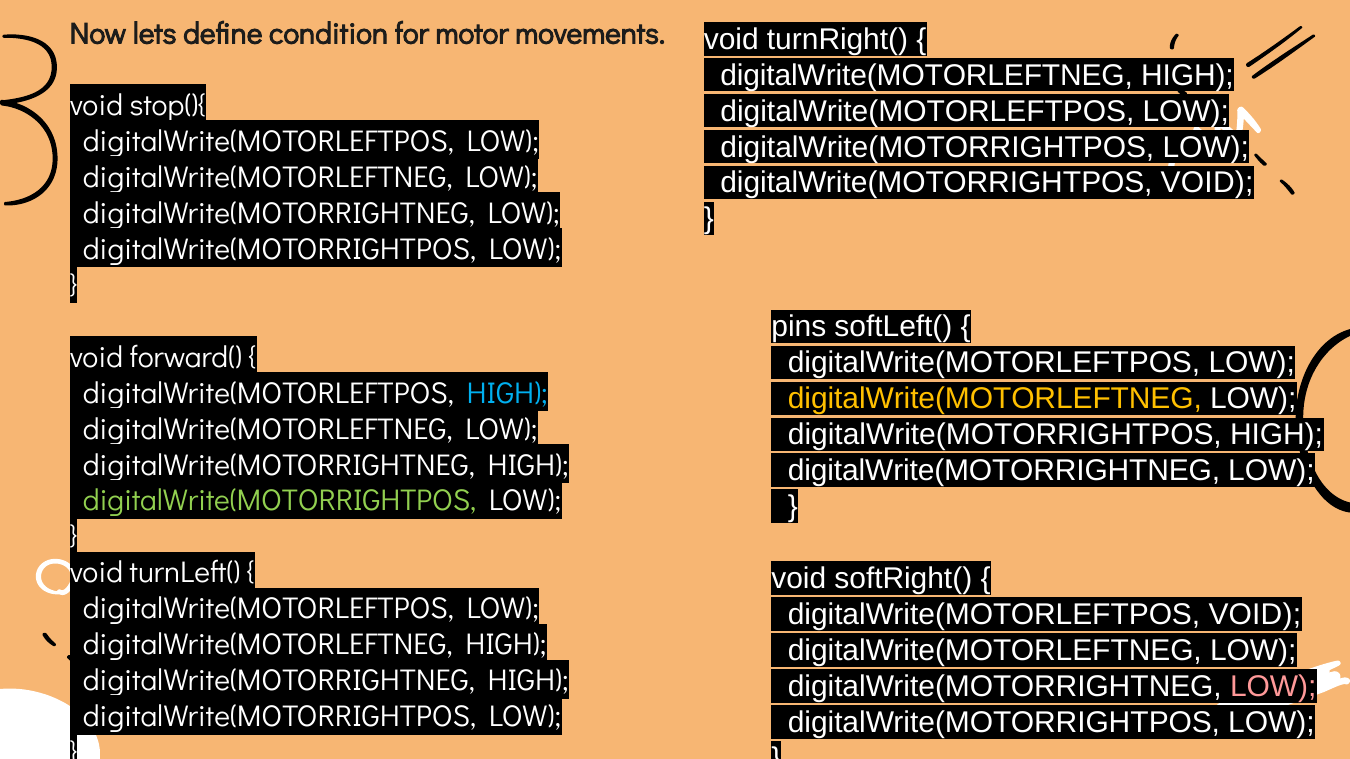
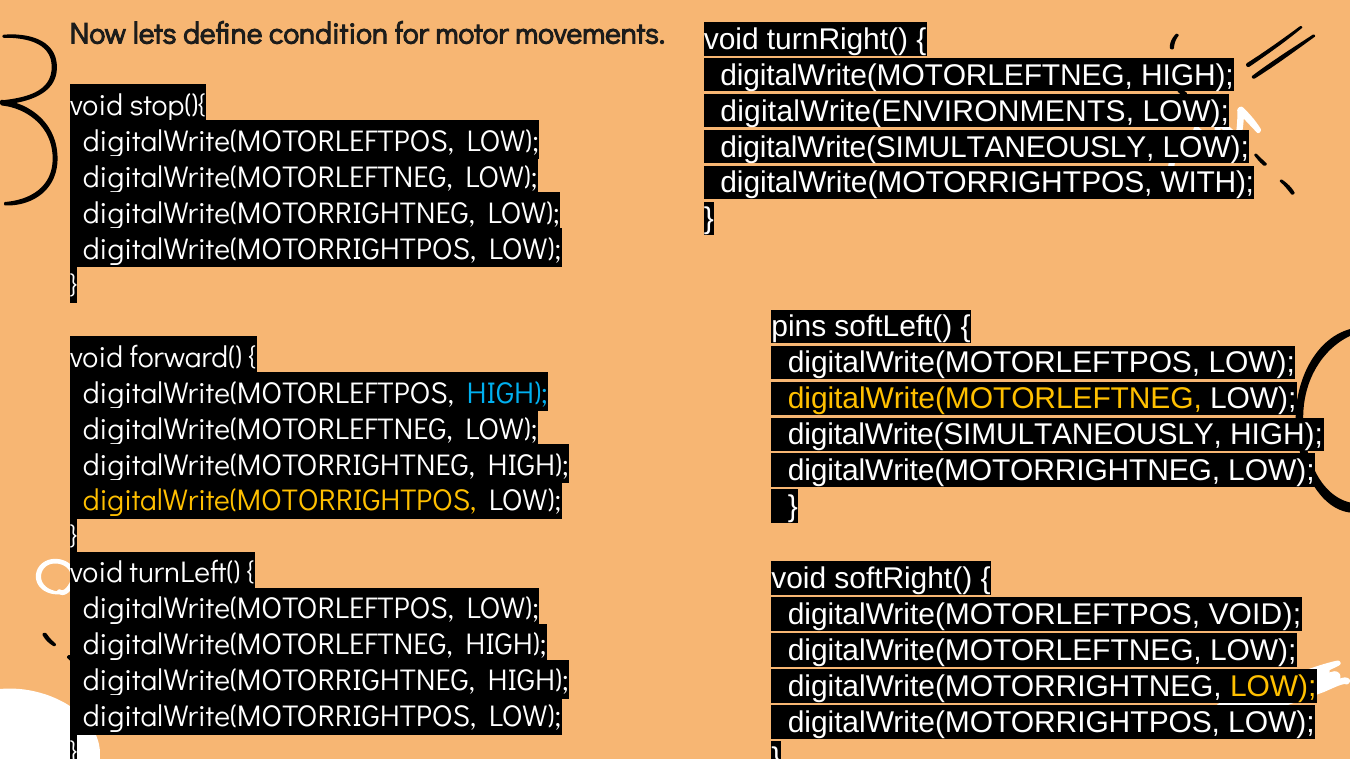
digitalWrite(MOTORLEFTPOS: digitalWrite(MOTORLEFTPOS -> digitalWrite(ENVIRONMENTS (927, 111)
digitalWrite(MOTORRIGHTPOS: digitalWrite(MOTORRIGHTPOS -> digitalWrite(SIMULTANEOUSLY (937, 147)
digitalWrite(MOTORRIGHTPOS VOID: VOID -> WITH (1207, 183)
digitalWrite(MOTORRIGHTPOS: digitalWrite(MOTORRIGHTPOS -> digitalWrite(SIMULTANEOUSLY (1005, 435)
digitalWrite(MOTORRIGHTPOS colour: light green -> yellow (280, 501)
LOW colour: pink -> yellow (1273, 687)
